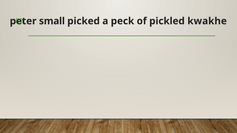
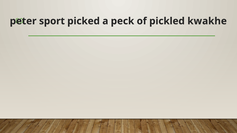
small: small -> sport (52, 21)
